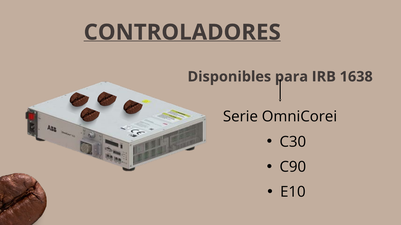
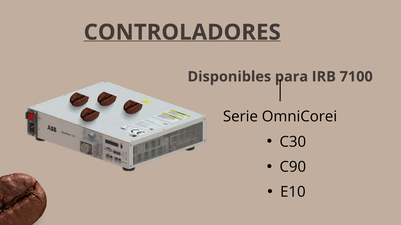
1638: 1638 -> 7100 (356, 77)
